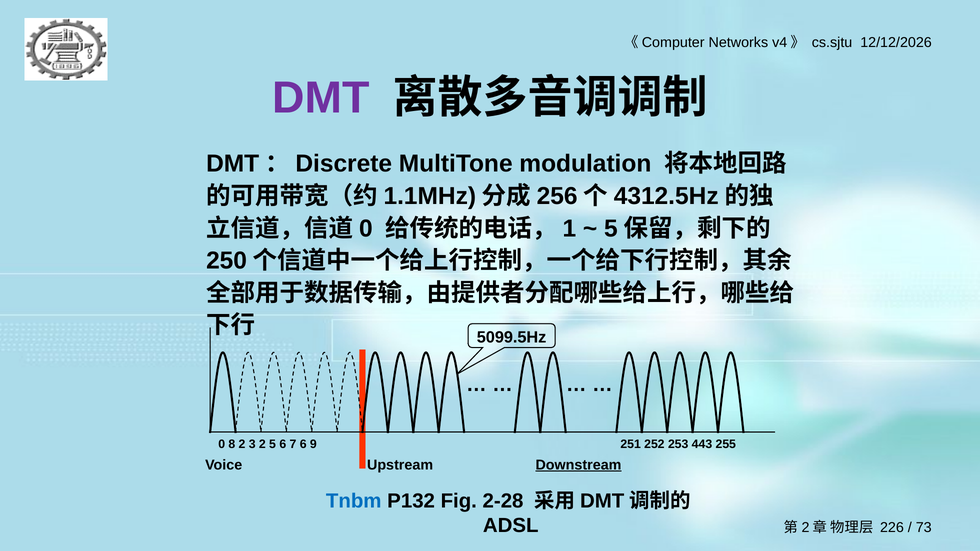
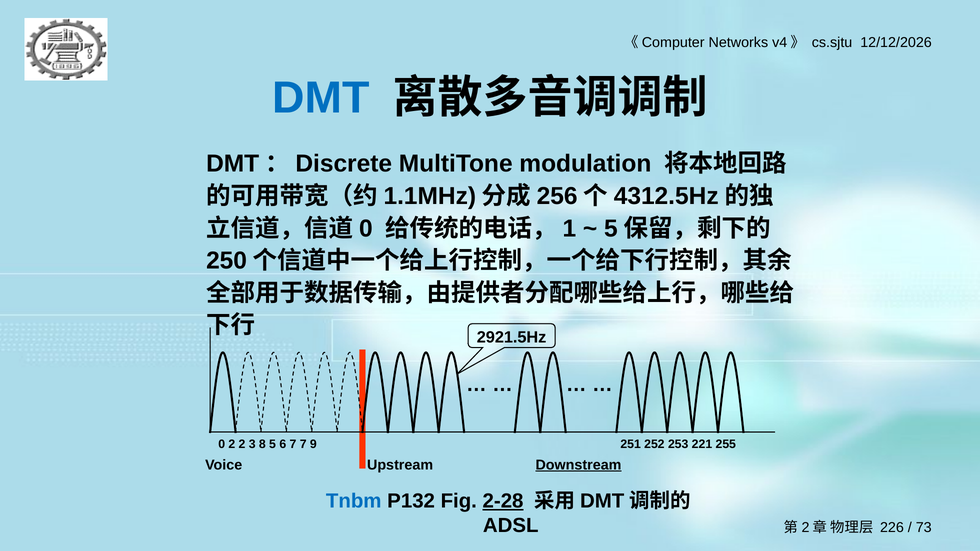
DMT colour: purple -> blue (321, 98)
5099.5Hz: 5099.5Hz -> 2921.5Hz (512, 337)
0 8: 8 -> 2 (232, 444)
3 2: 2 -> 8 (262, 444)
7 6: 6 -> 7 (303, 444)
443: 443 -> 221 (702, 444)
2-28 underline: none -> present (503, 501)
